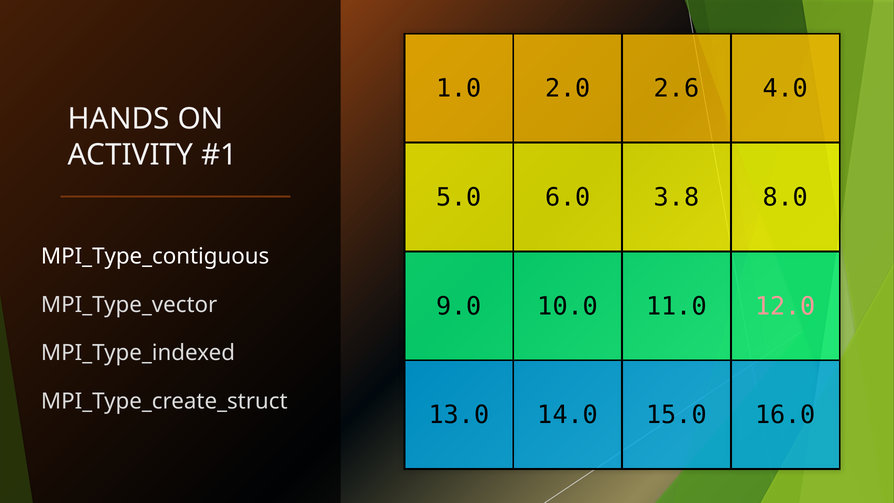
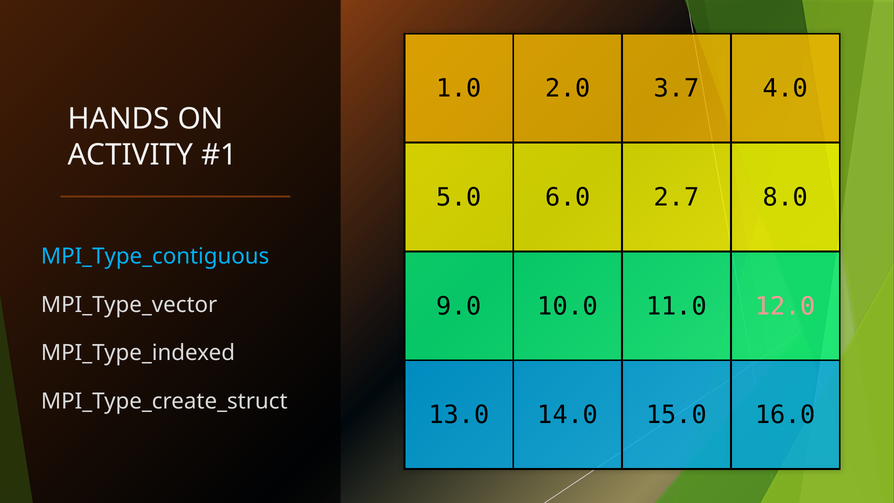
2.6: 2.6 -> 3.7 (676, 89)
3.8: 3.8 -> 2.7 (676, 197)
MPI_Type_contiguous colour: white -> light blue (155, 256)
